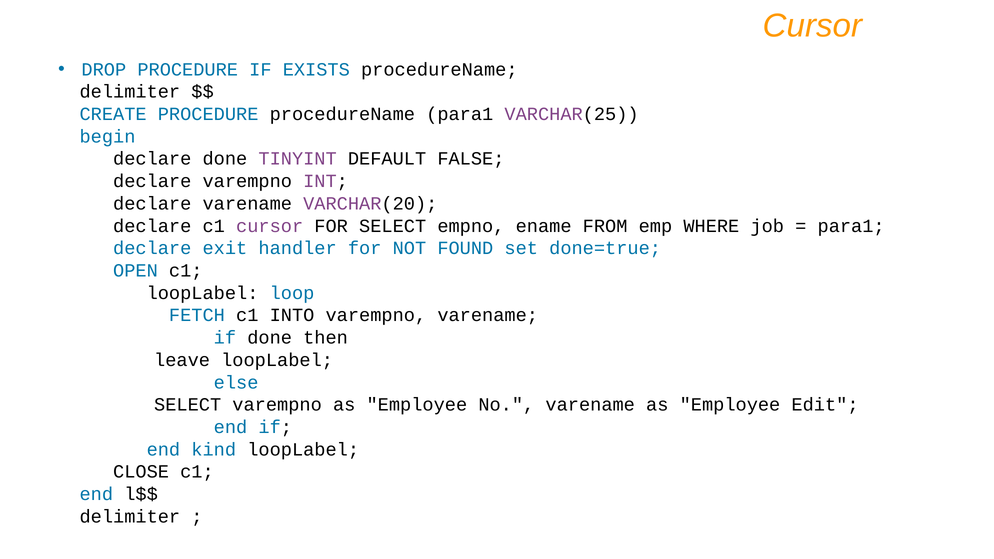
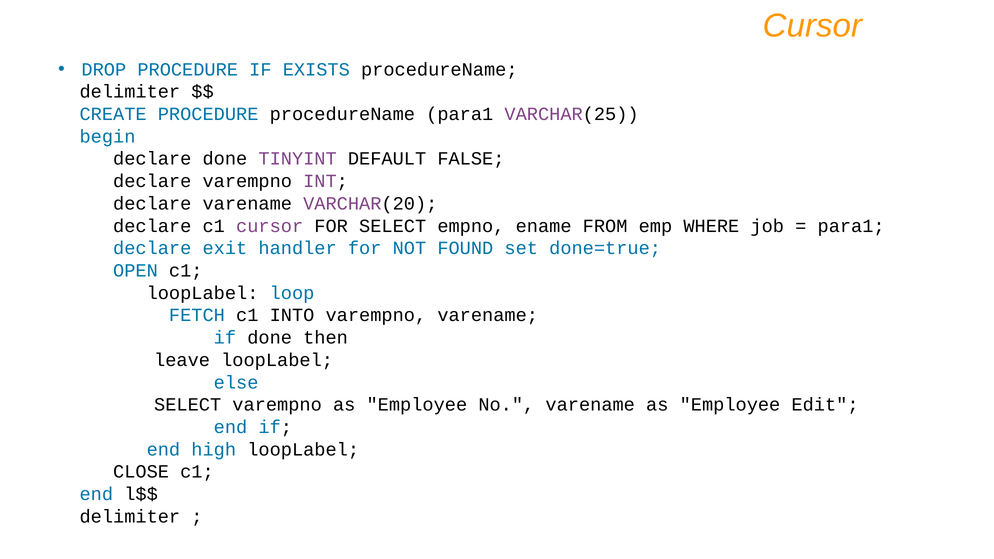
kind: kind -> high (214, 450)
